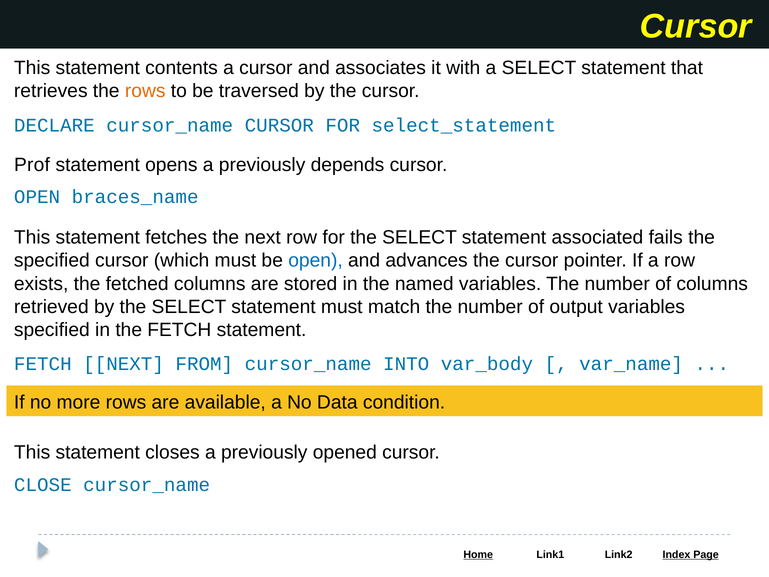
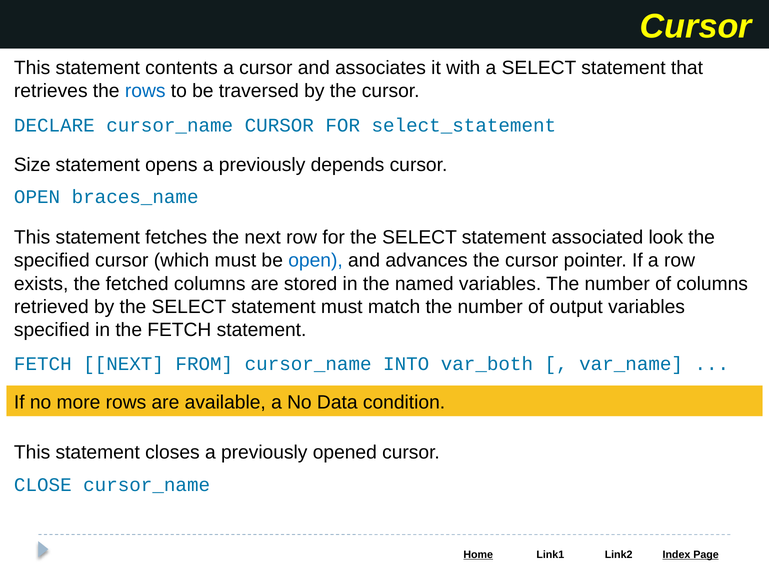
rows colour: orange -> blue (145, 91)
Prof: Prof -> Size (32, 165)
fails: fails -> look (666, 237)
var_body: var_body -> var_both (487, 364)
